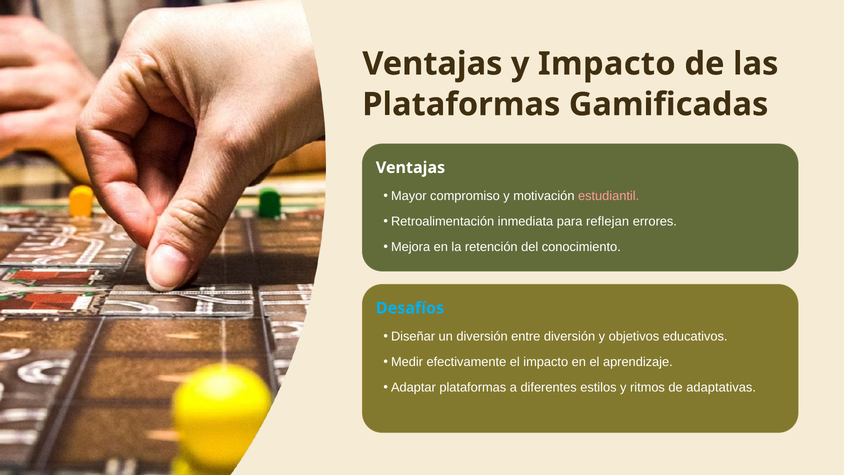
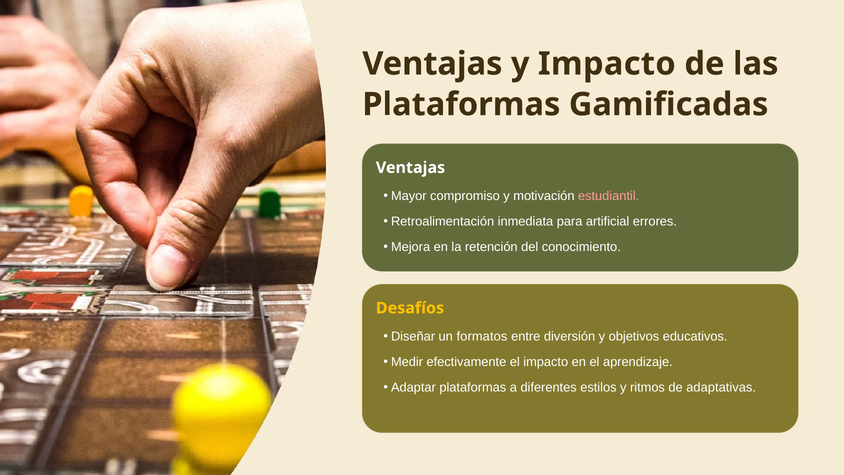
reflejan: reflejan -> artificial (608, 222)
Desafíos colour: light blue -> yellow (410, 308)
un diversión: diversión -> formatos (482, 336)
